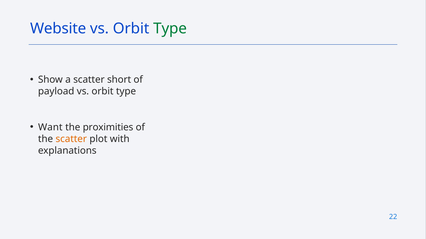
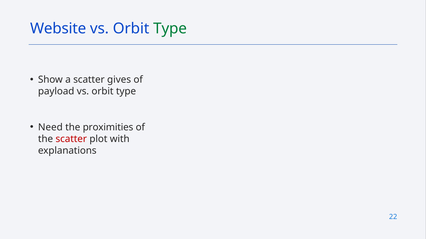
short: short -> gives (119, 80)
Want: Want -> Need (50, 128)
scatter colour: orange -> red (71, 139)
